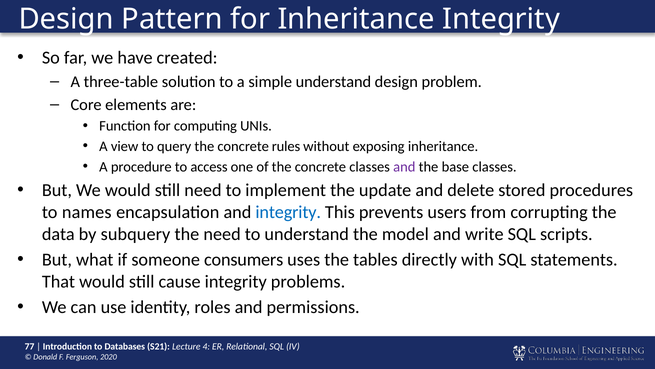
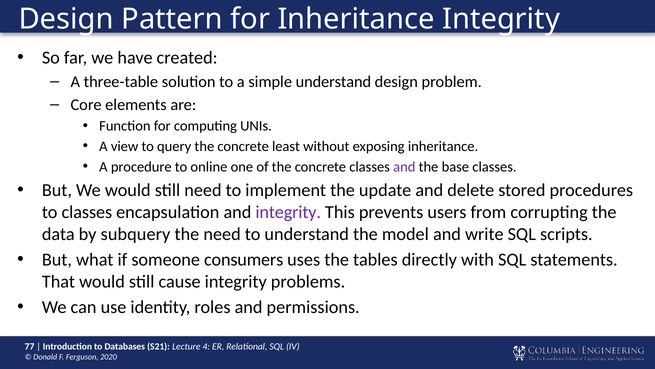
rules: rules -> least (286, 146)
access: access -> online (209, 167)
to names: names -> classes (87, 212)
integrity colour: blue -> purple (288, 212)
